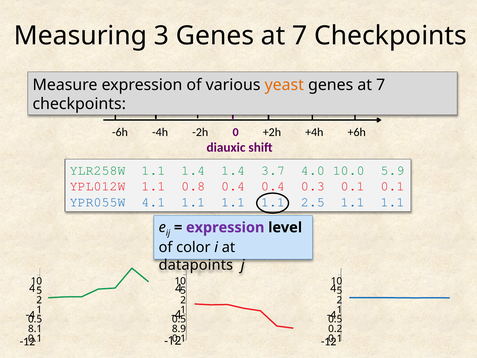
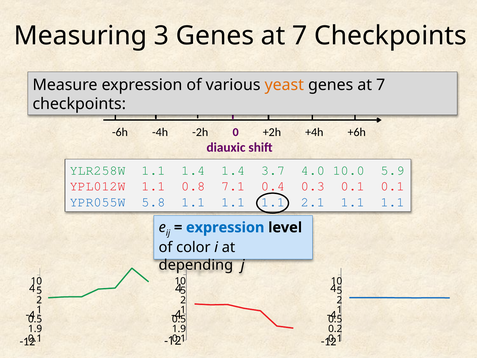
0.8 0.4: 0.4 -> 7.1 (233, 186)
4.1: 4.1 -> 5.8 (153, 202)
2.5: 2.5 -> 2.1 (313, 202)
expression colour: purple -> blue (225, 227)
datapoints: datapoints -> depending (196, 265)
8.1: 8.1 -> 1.9 (35, 329)
8.9: 8.9 -> 1.9 (179, 329)
